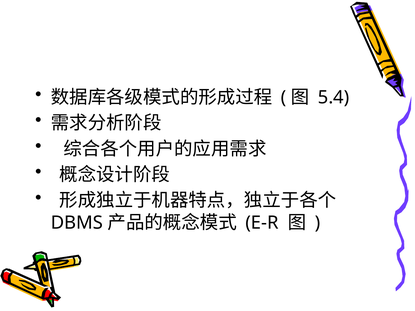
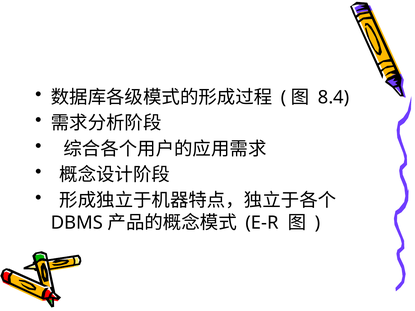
5.4: 5.4 -> 8.4 (334, 97)
